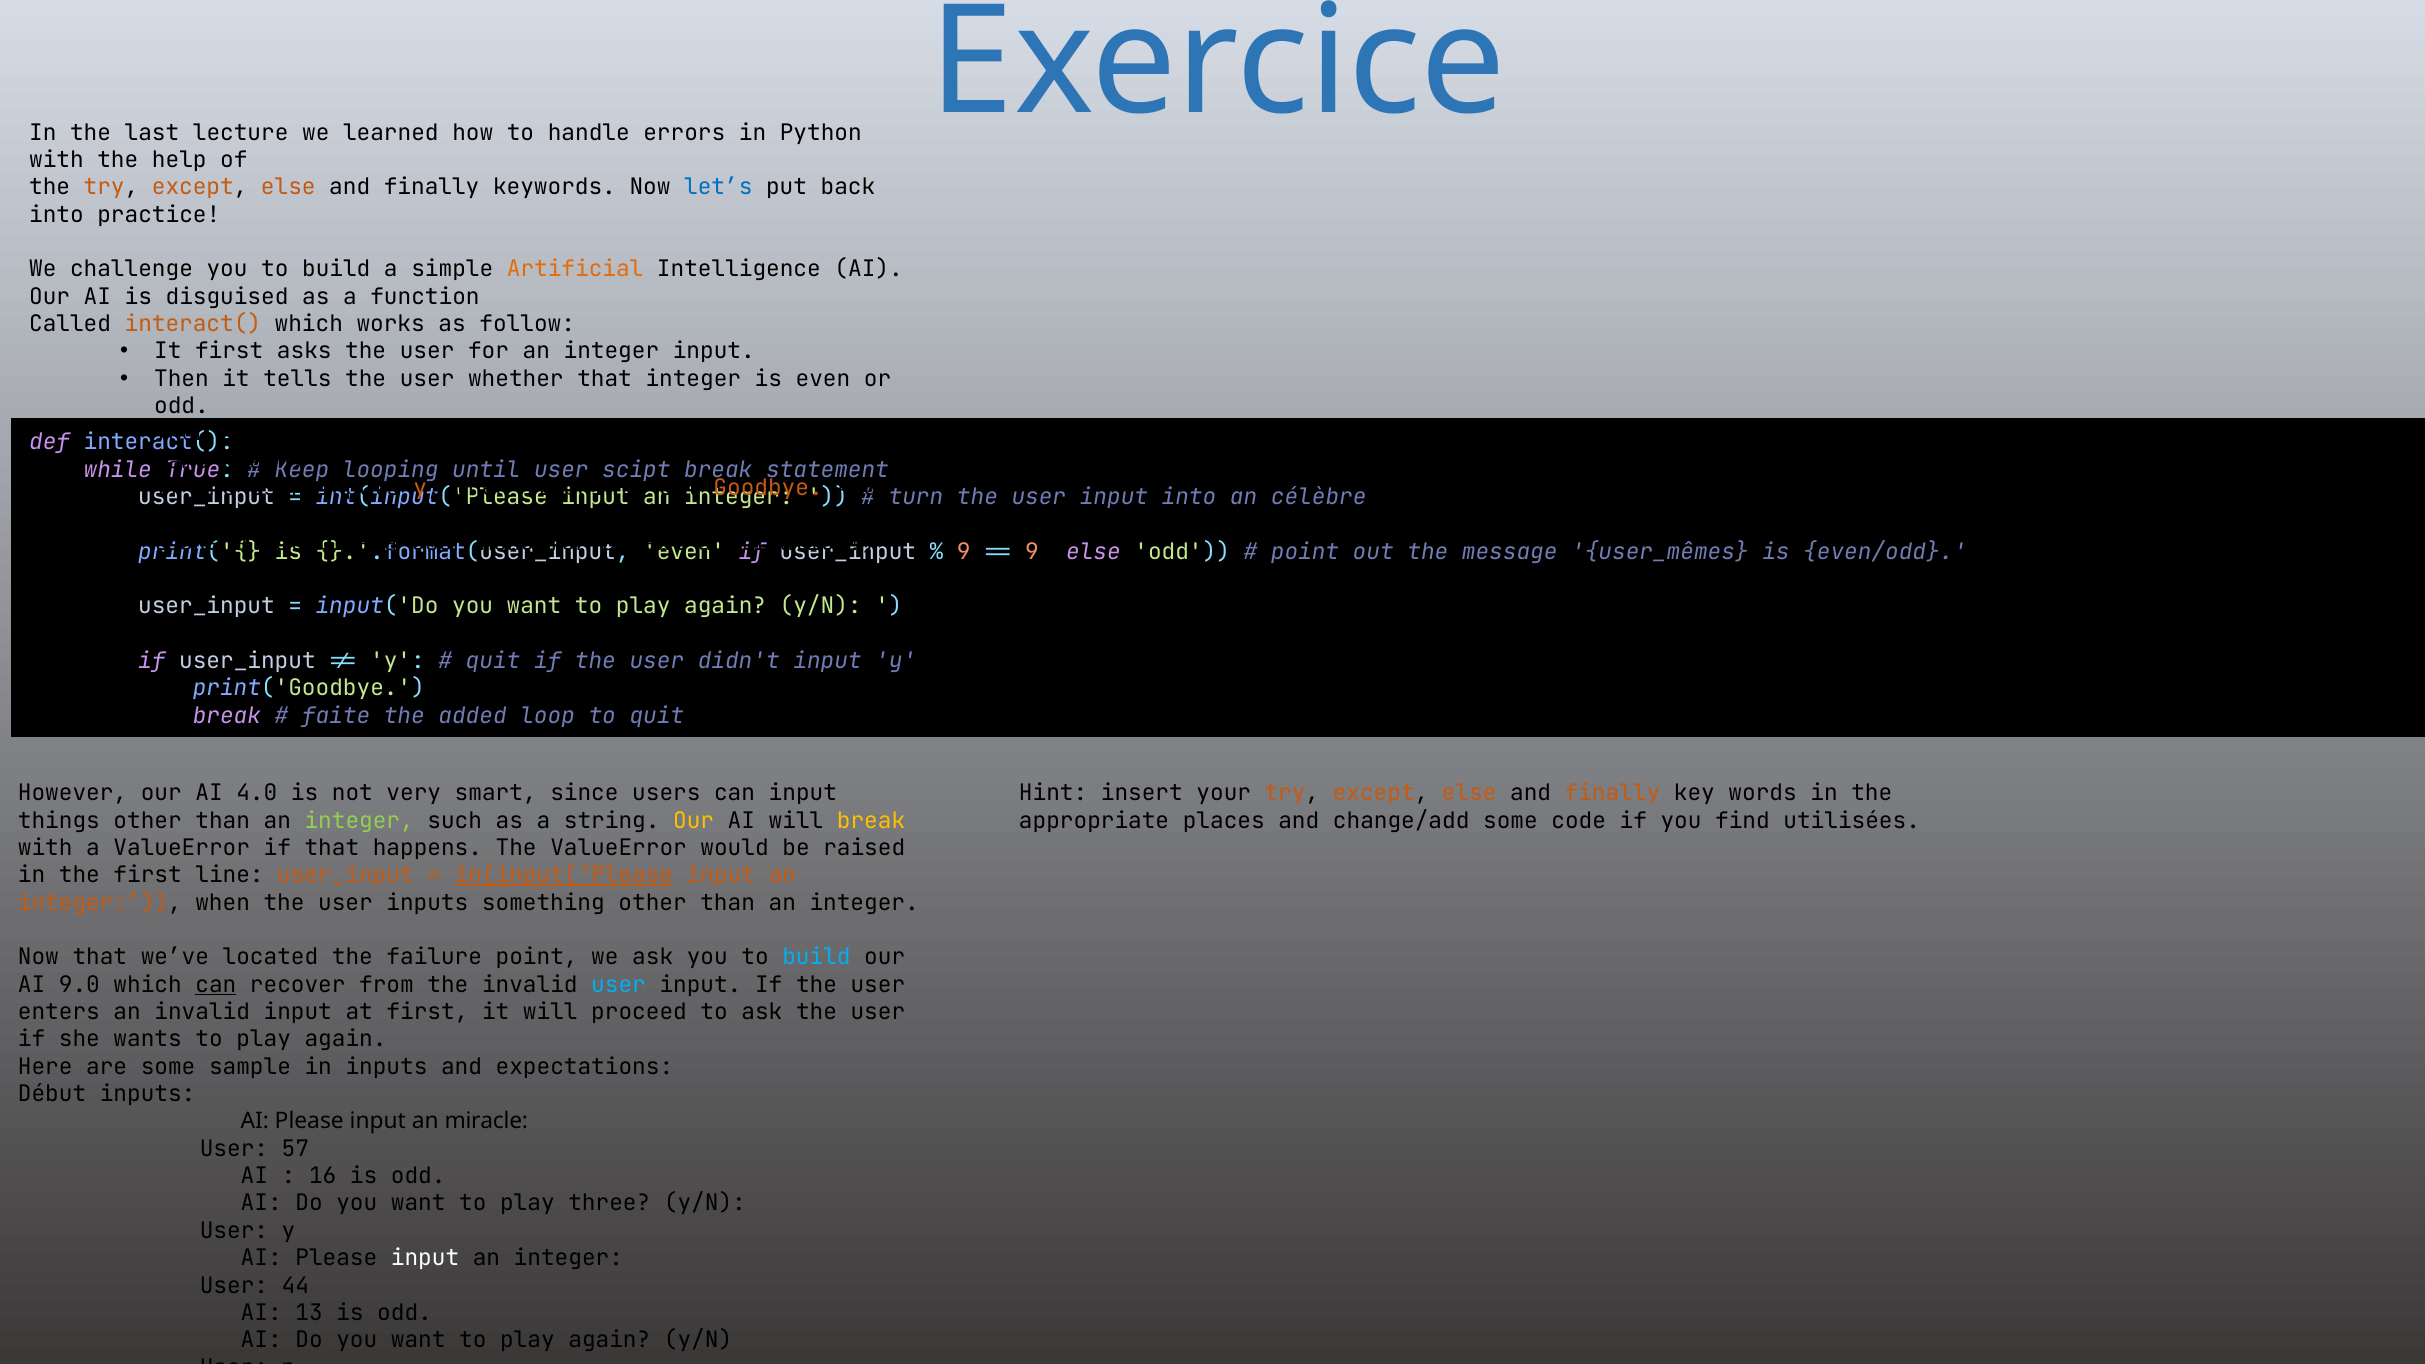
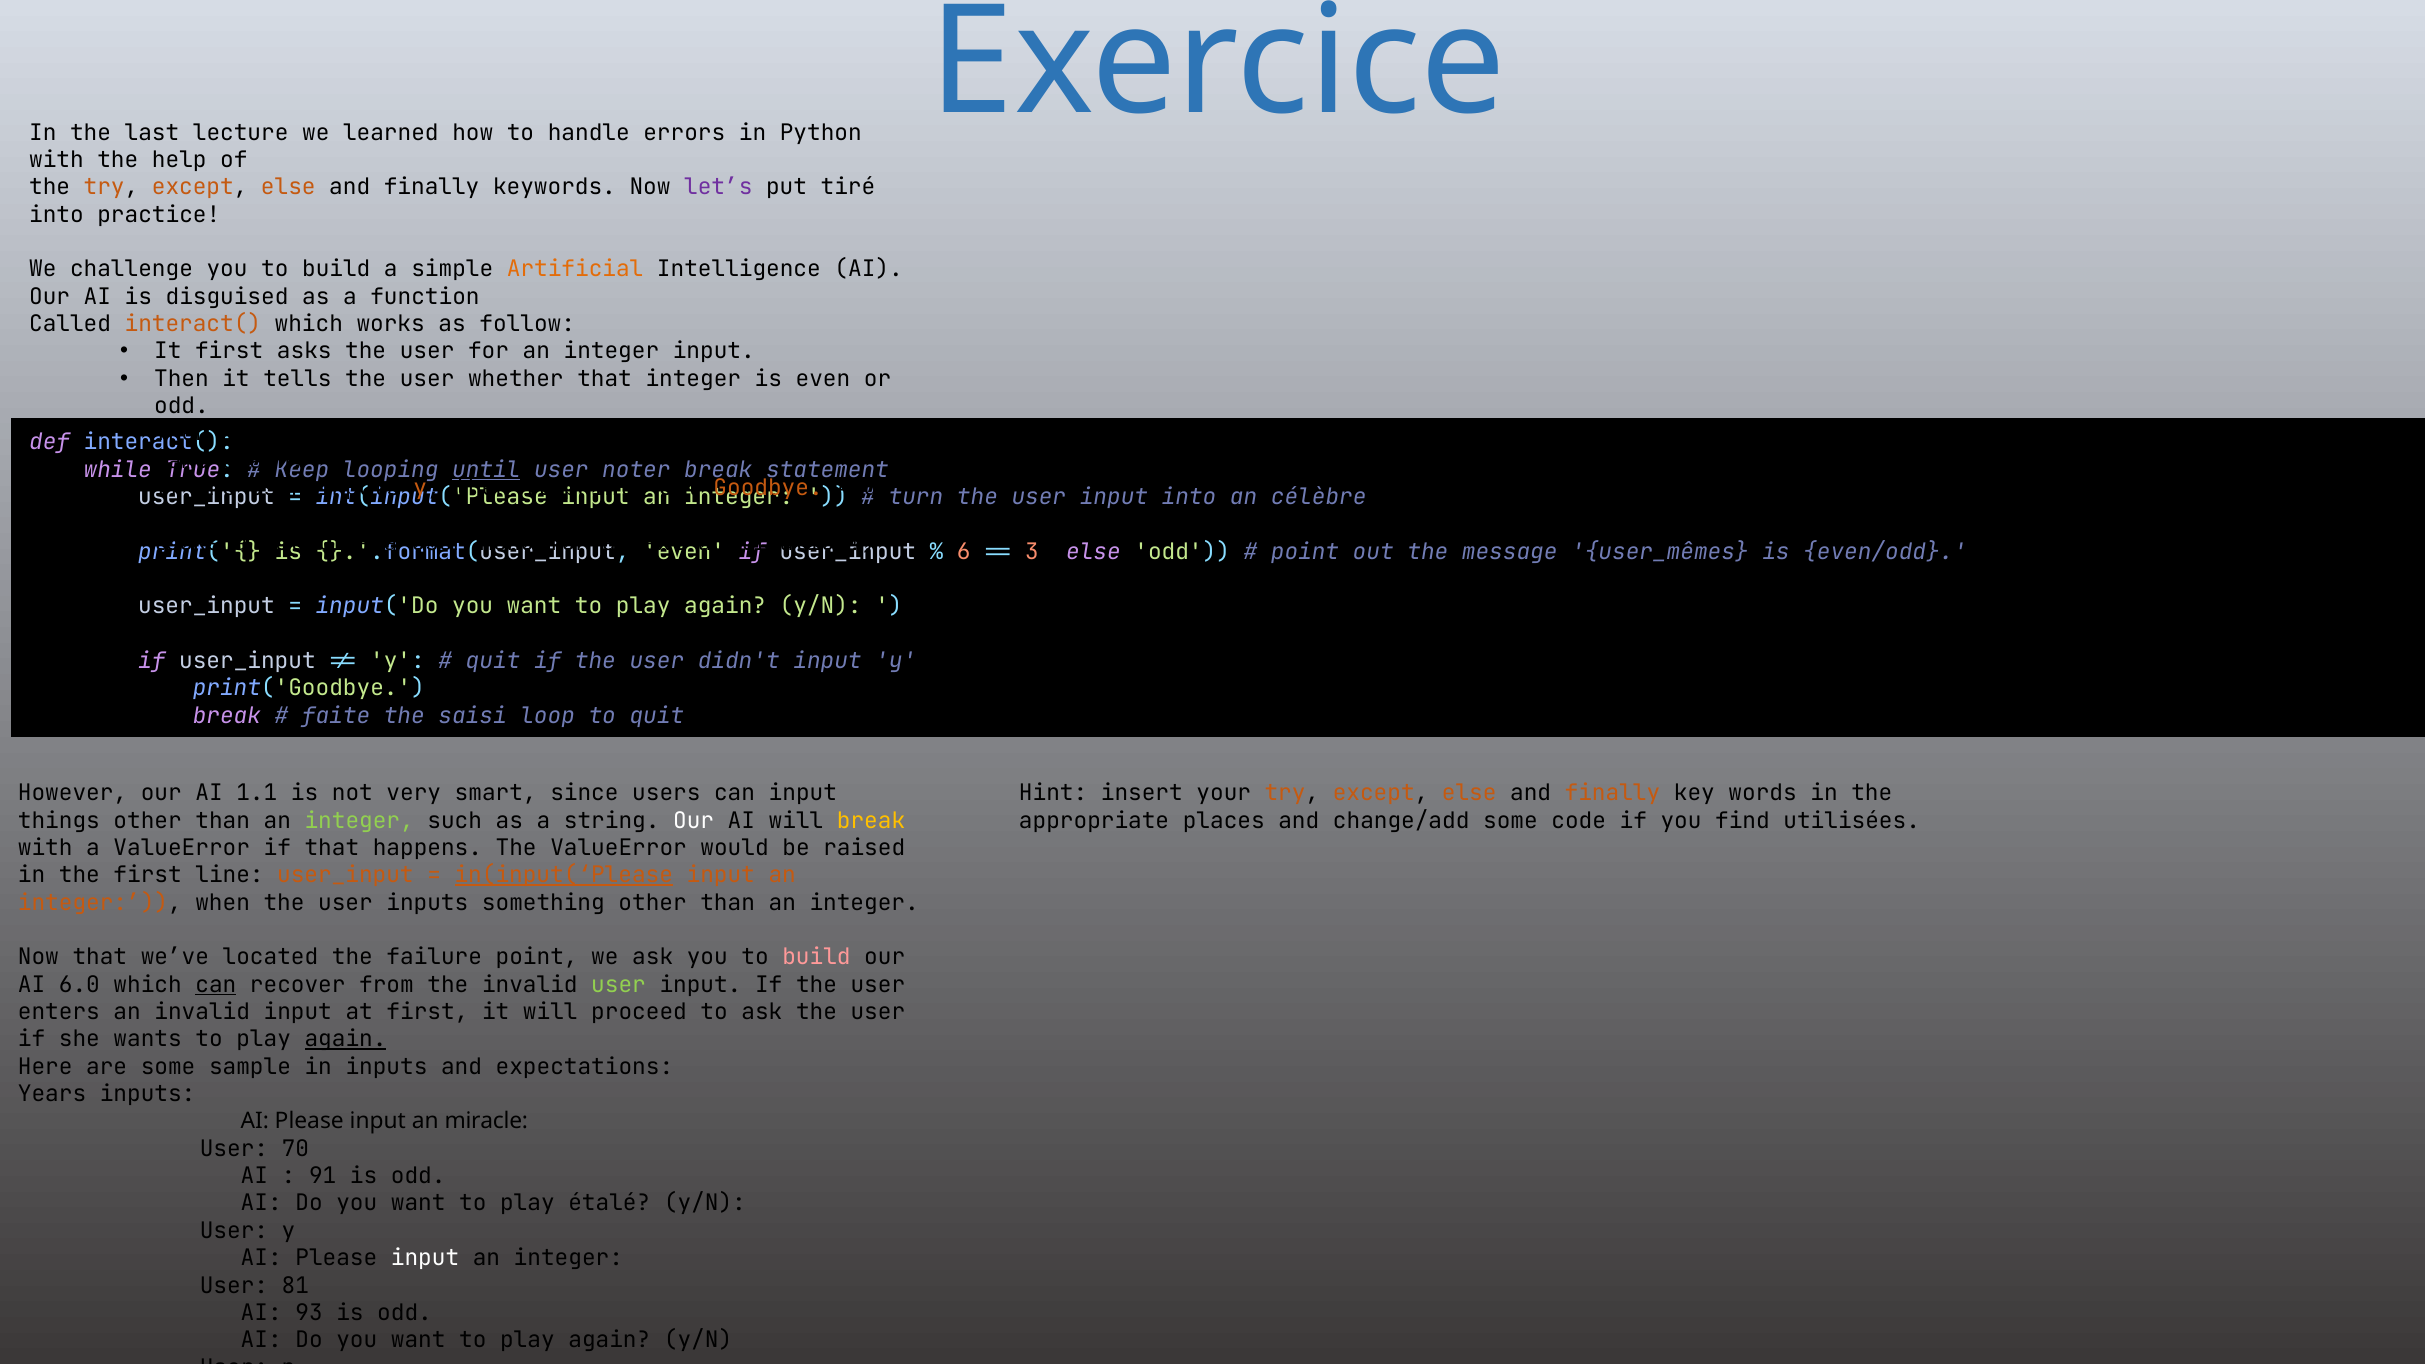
let’s colour: blue -> purple (718, 187)
back: back -> tiré (848, 187)
until underline: none -> present (486, 470)
scipt: scipt -> noter (636, 470)
9: 9 -> 6 (964, 552)
9: 9 -> 3 (1032, 552)
added: added -> saisi (473, 716)
4.0: 4.0 -> 1.1 (257, 793)
Our colour: yellow -> white (694, 821)
build colour: light blue -> pink (816, 957)
9.0: 9.0 -> 6.0 (79, 985)
user colour: light blue -> light green (619, 985)
again underline: none -> present (346, 1039)
Début: Début -> Years (52, 1094)
57: 57 -> 70 (295, 1149)
16: 16 -> 91 (323, 1176)
three: three -> étalé (609, 1204)
44: 44 -> 81 (295, 1286)
13: 13 -> 93 (309, 1313)
